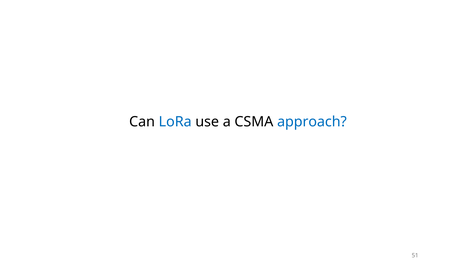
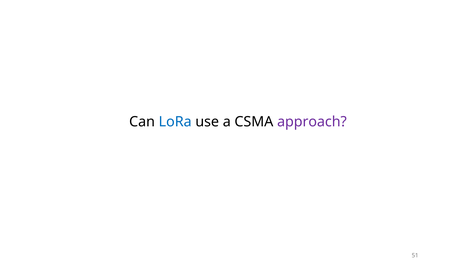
approach colour: blue -> purple (312, 122)
